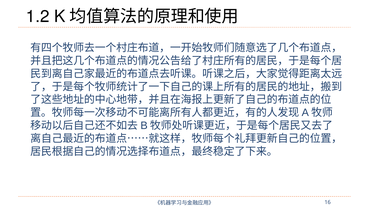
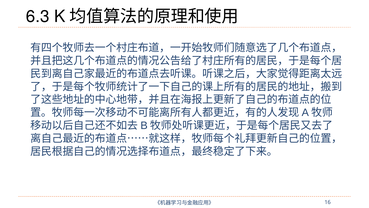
1.2: 1.2 -> 6.3 (38, 16)
